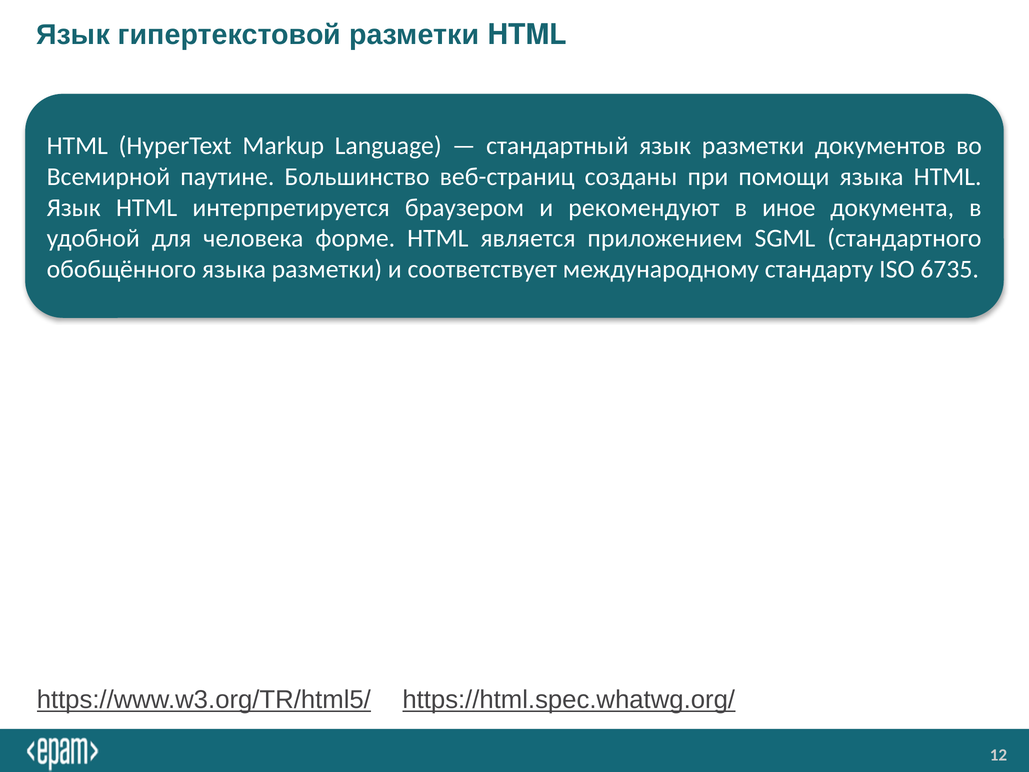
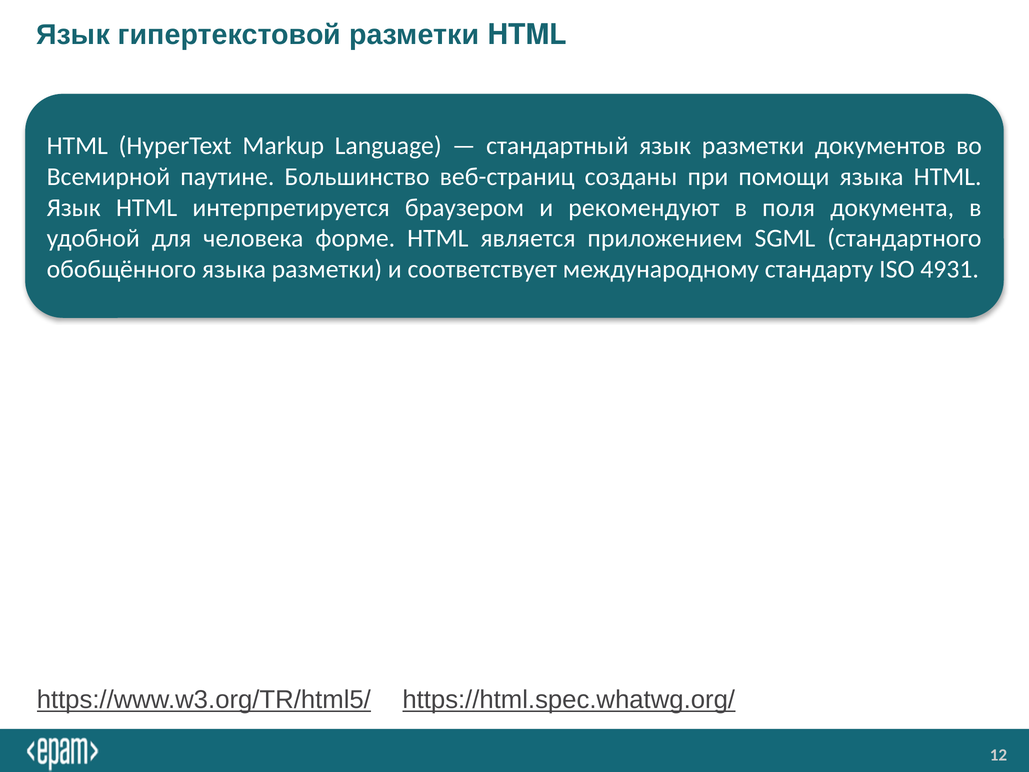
иное: иное -> поля (789, 208)
6735: 6735 -> 4931 (950, 269)
